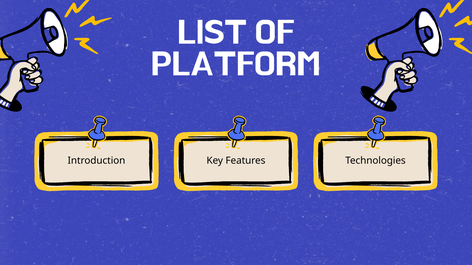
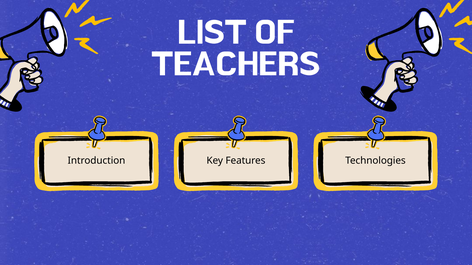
PLATFORM: PLATFORM -> TEACHERS (236, 63)
